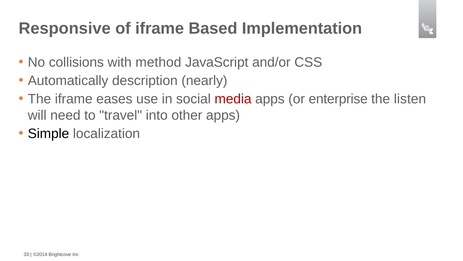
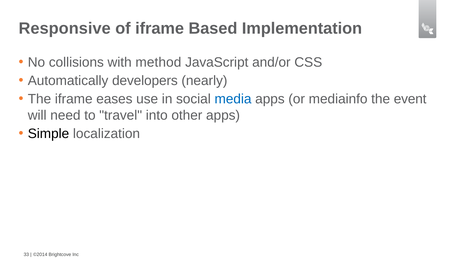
description: description -> developers (145, 81)
media colour: red -> blue (233, 99)
enterprise: enterprise -> mediainfo (338, 99)
listen: listen -> event (410, 99)
